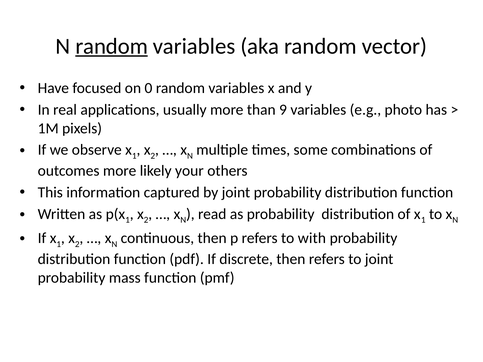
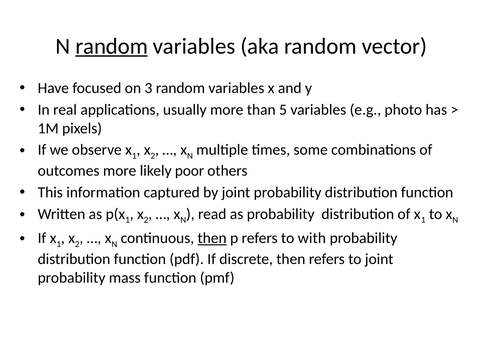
0: 0 -> 3 (148, 88)
9: 9 -> 5 (283, 110)
your: your -> poor (190, 171)
then underline: none -> present (212, 238)
